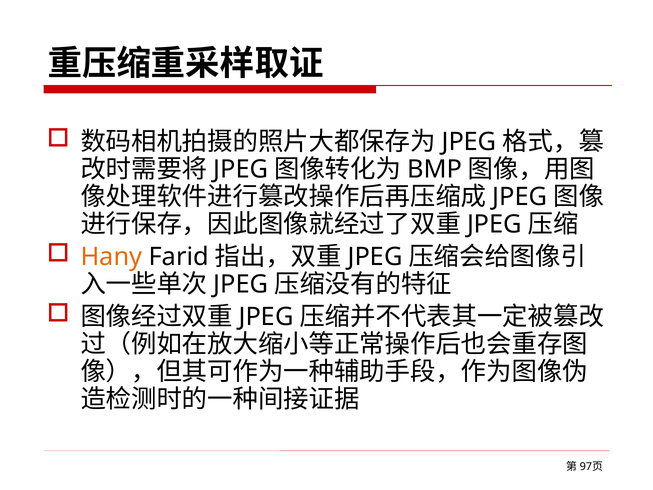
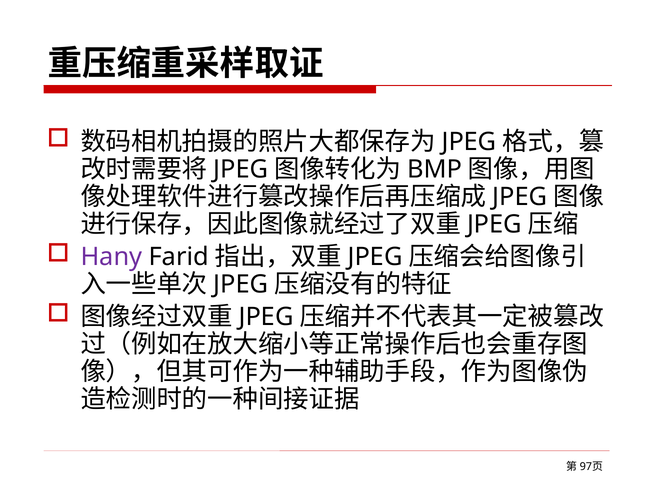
Hany colour: orange -> purple (111, 257)
